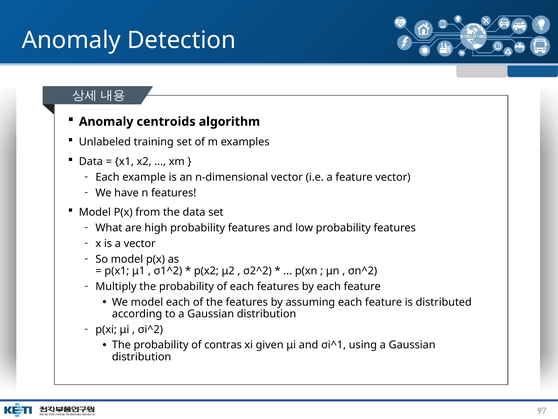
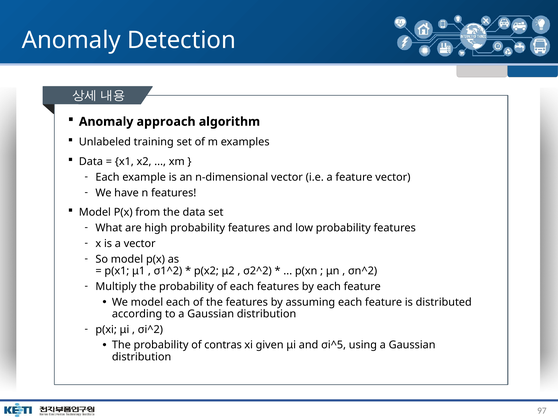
centroids: centroids -> approach (166, 122)
σi^1: σi^1 -> σi^5 (334, 345)
